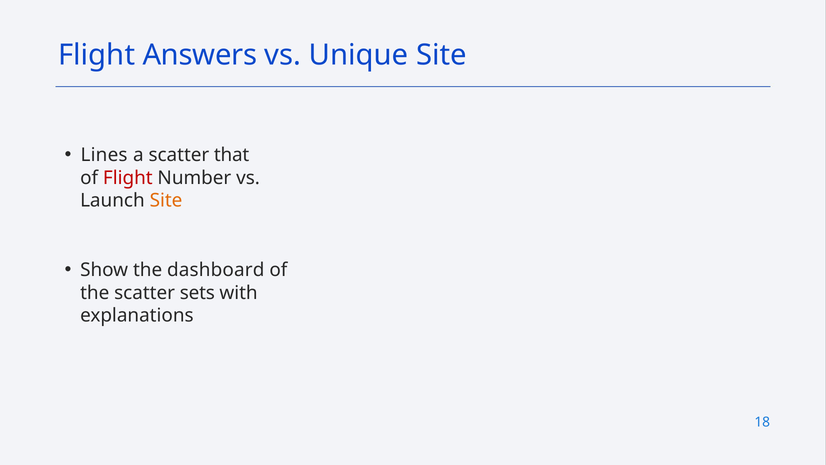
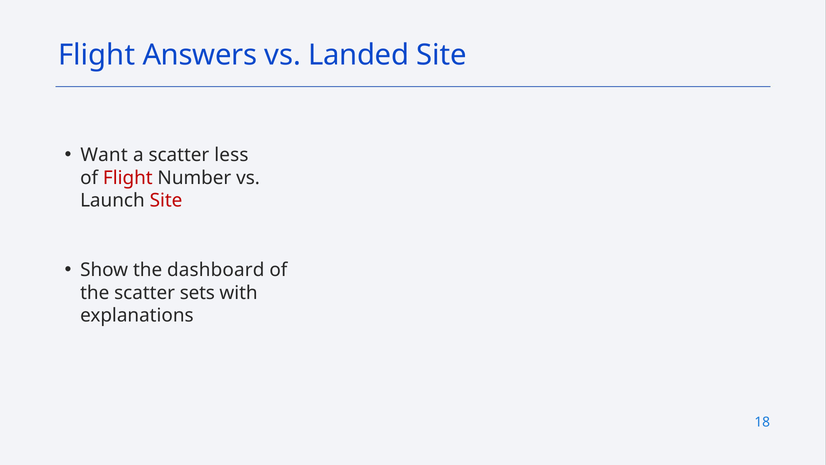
Unique: Unique -> Landed (359, 55)
Lines: Lines -> Want (104, 155)
that: that -> less (231, 155)
Site colour: orange -> red (166, 200)
